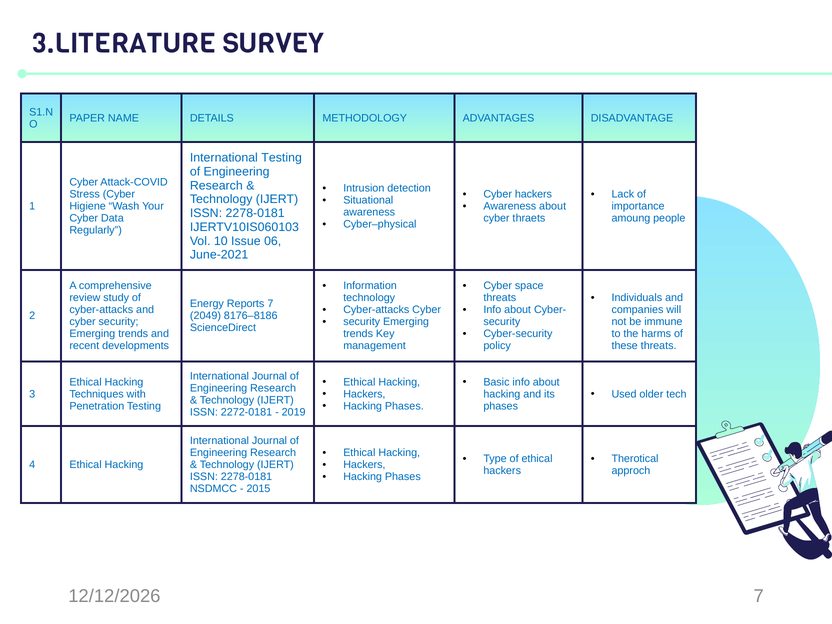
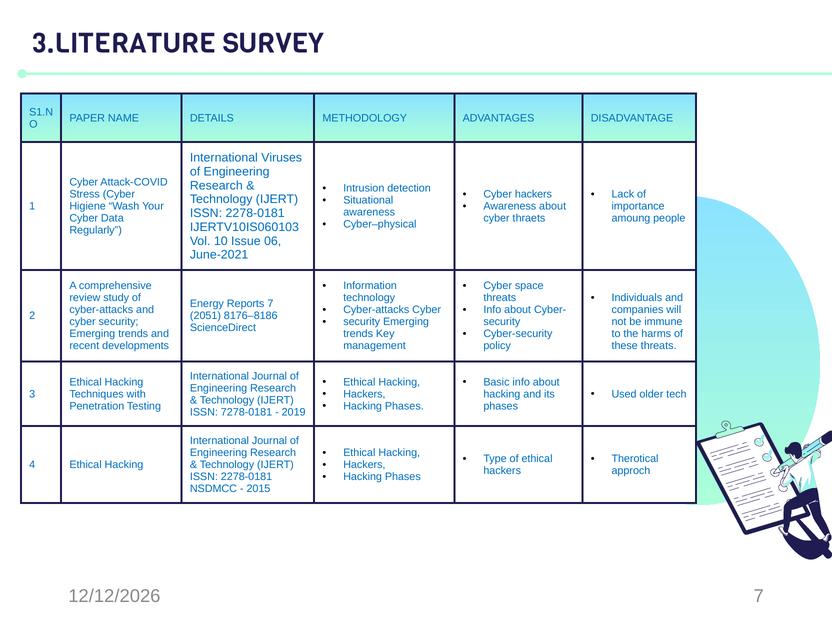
International Testing: Testing -> Viruses (282, 158)
2049: 2049 -> 2051 (205, 316)
2272-0181: 2272-0181 -> 7278-0181 (247, 412)
